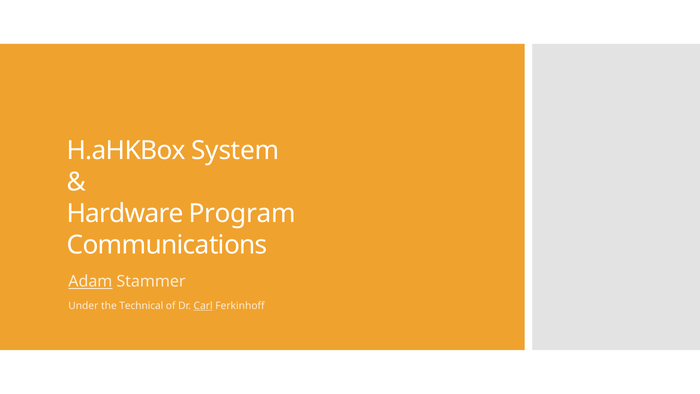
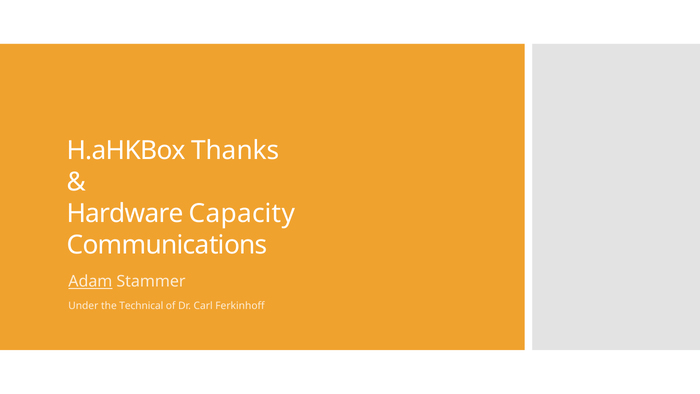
System: System -> Thanks (235, 150)
Program: Program -> Capacity (242, 213)
Carl underline: present -> none (203, 306)
